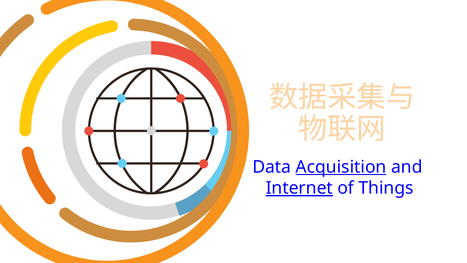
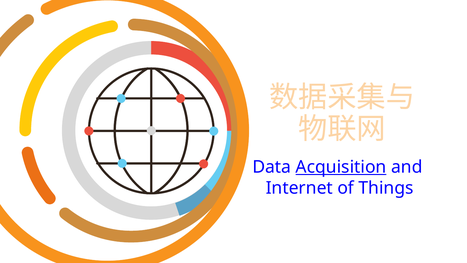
Internet underline: present -> none (299, 188)
